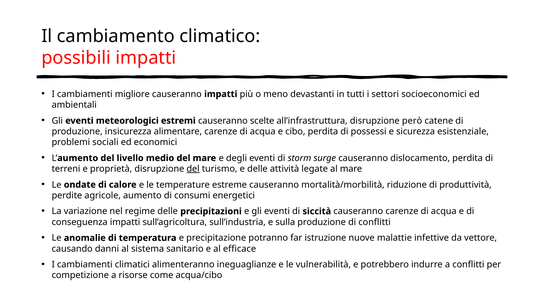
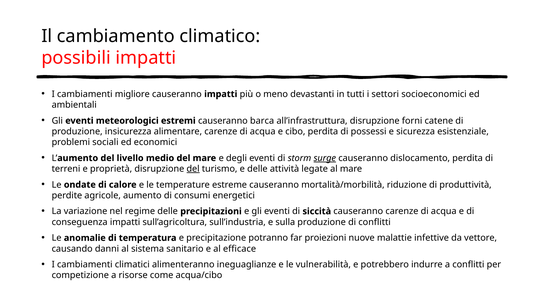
scelte: scelte -> barca (262, 121)
però: però -> forni (412, 121)
surge underline: none -> present (325, 158)
istruzione: istruzione -> proiezioni (325, 238)
